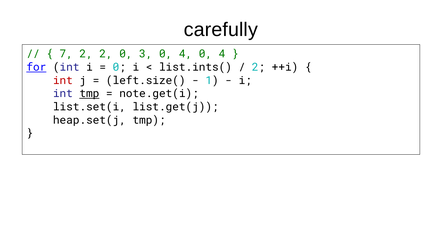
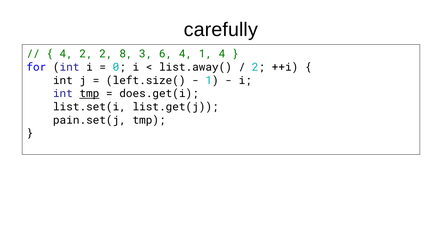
7: 7 -> 4 (66, 54)
2 0: 0 -> 8 (126, 54)
3 0: 0 -> 6 (166, 54)
4 0: 0 -> 1 (205, 54)
for underline: present -> none (36, 67)
list.ints(: list.ints( -> list.away( (195, 67)
int colour: red -> black (63, 81)
note.get(i: note.get(i -> does.get(i (159, 94)
heap.set(j: heap.set(j -> pain.set(j (89, 120)
